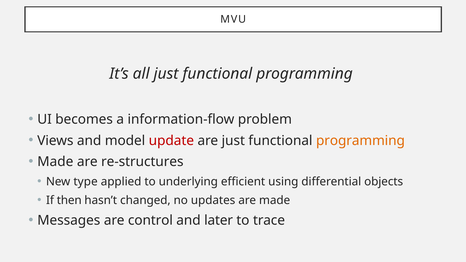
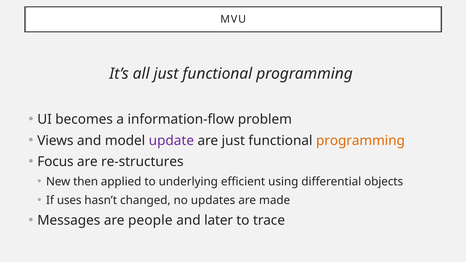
update colour: red -> purple (171, 141)
Made: Made -> Focus (55, 162)
type: type -> then (86, 182)
then: then -> uses (69, 200)
control: control -> people (150, 221)
